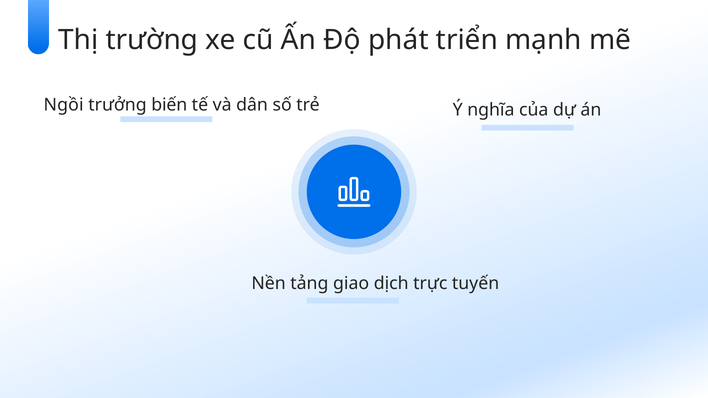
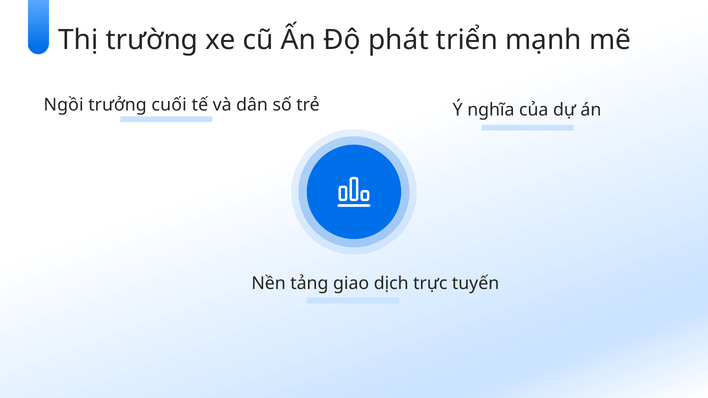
biến: biến -> cuối (169, 105)
